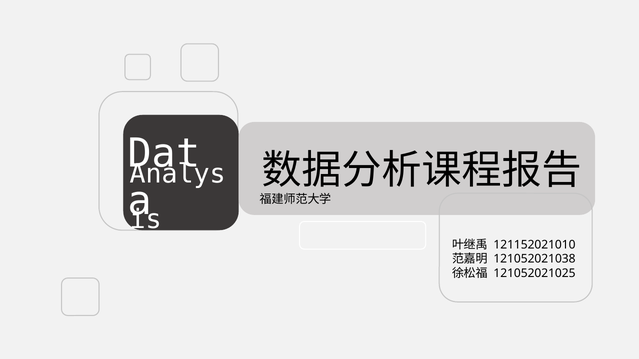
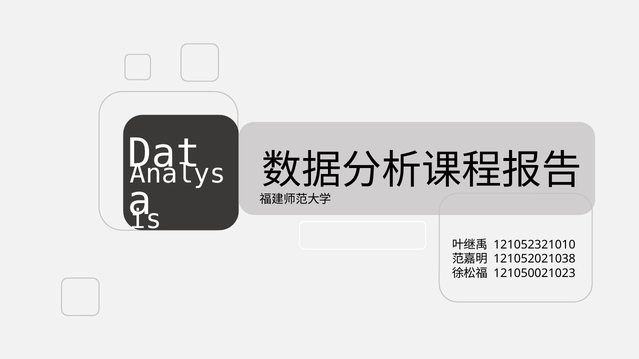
121152021010: 121152021010 -> 121052321010 (534, 245)
121052021025: 121052021025 -> 121050021023 (534, 274)
